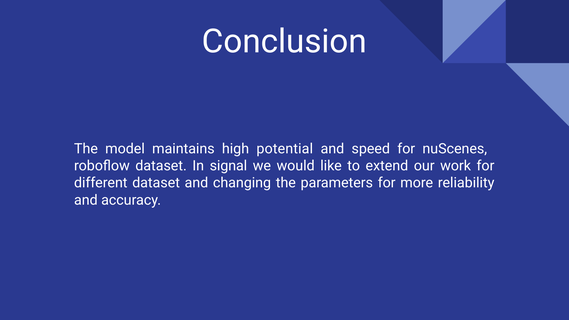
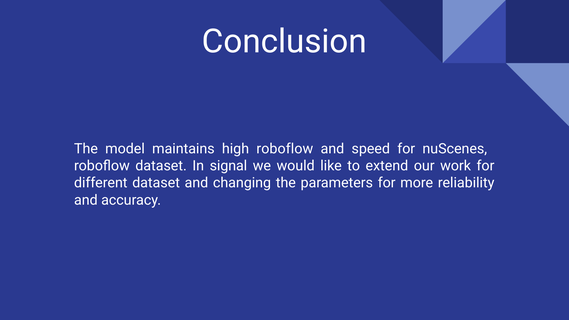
high potential: potential -> roboflow (285, 149)
